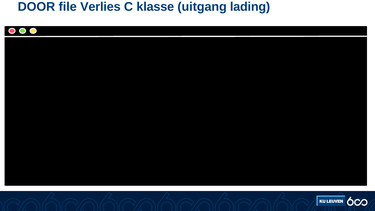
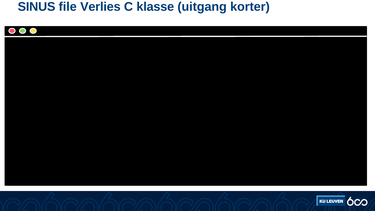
DOOR: DOOR -> SINUS (37, 7)
lading: lading -> korter (250, 7)
